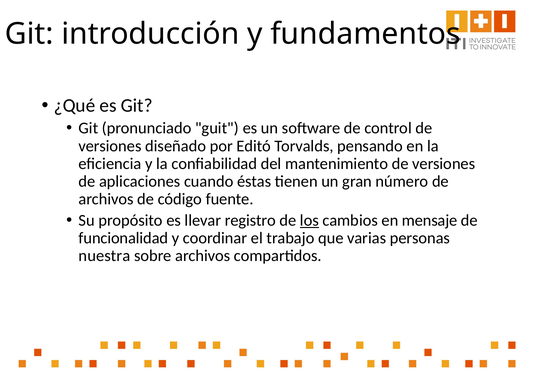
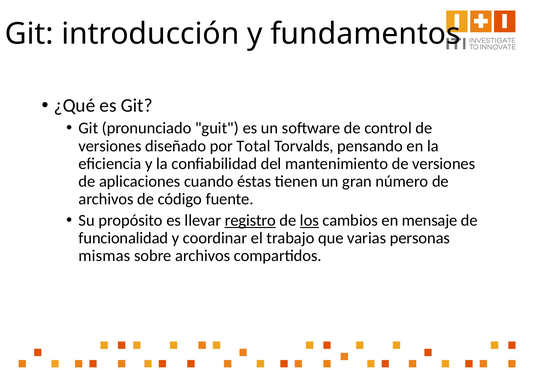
Editó: Editó -> Total (254, 146)
registro underline: none -> present (250, 220)
nuestra: nuestra -> mismas (104, 256)
